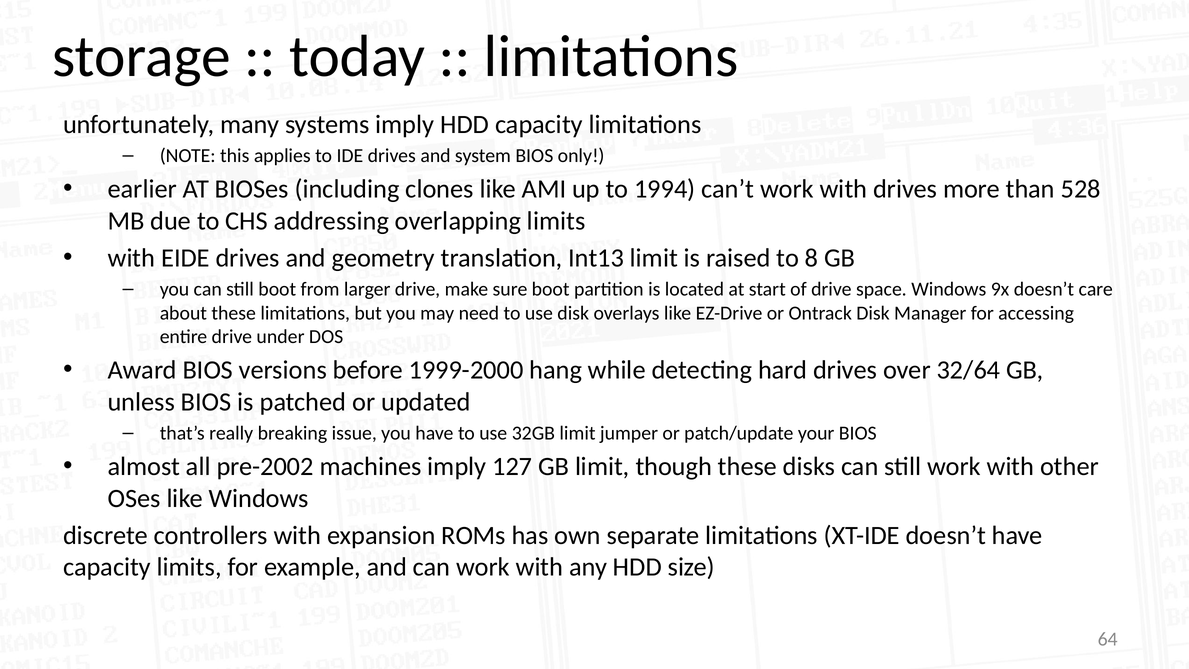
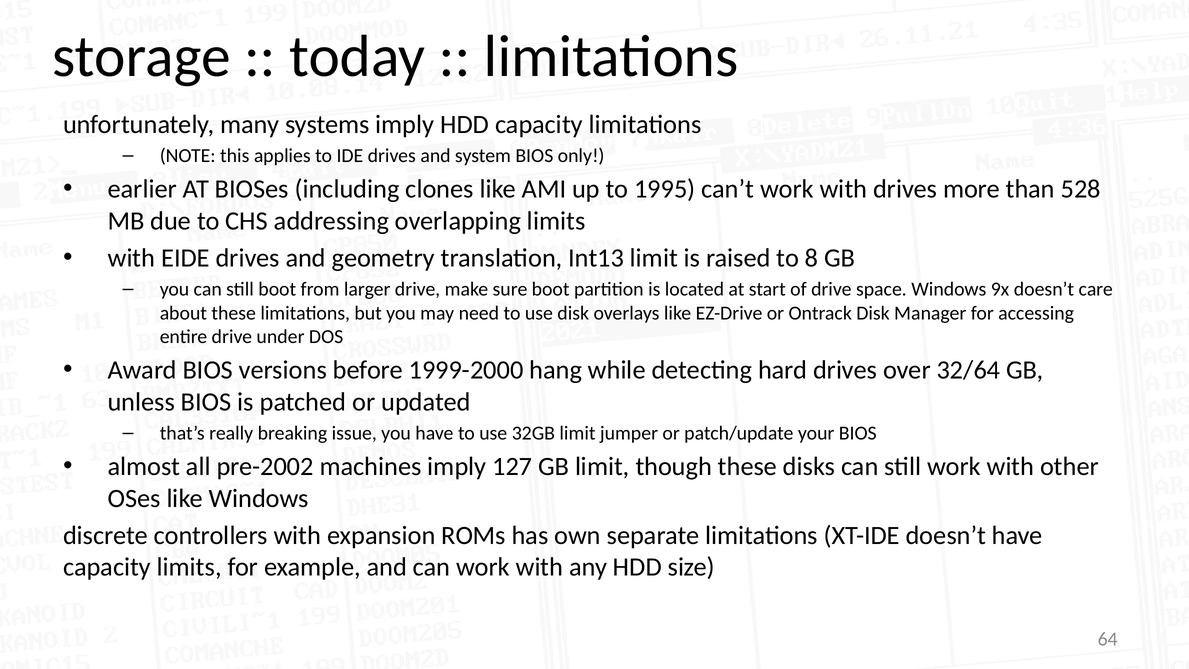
1994: 1994 -> 1995 (665, 189)
